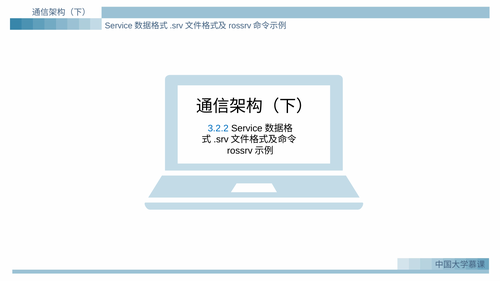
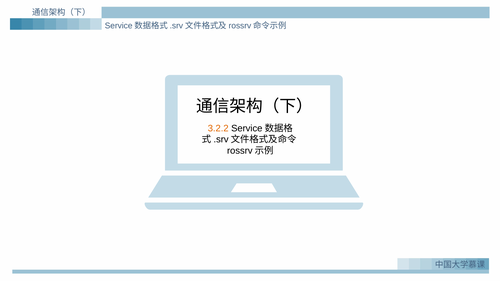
3.2.2 colour: blue -> orange (218, 128)
